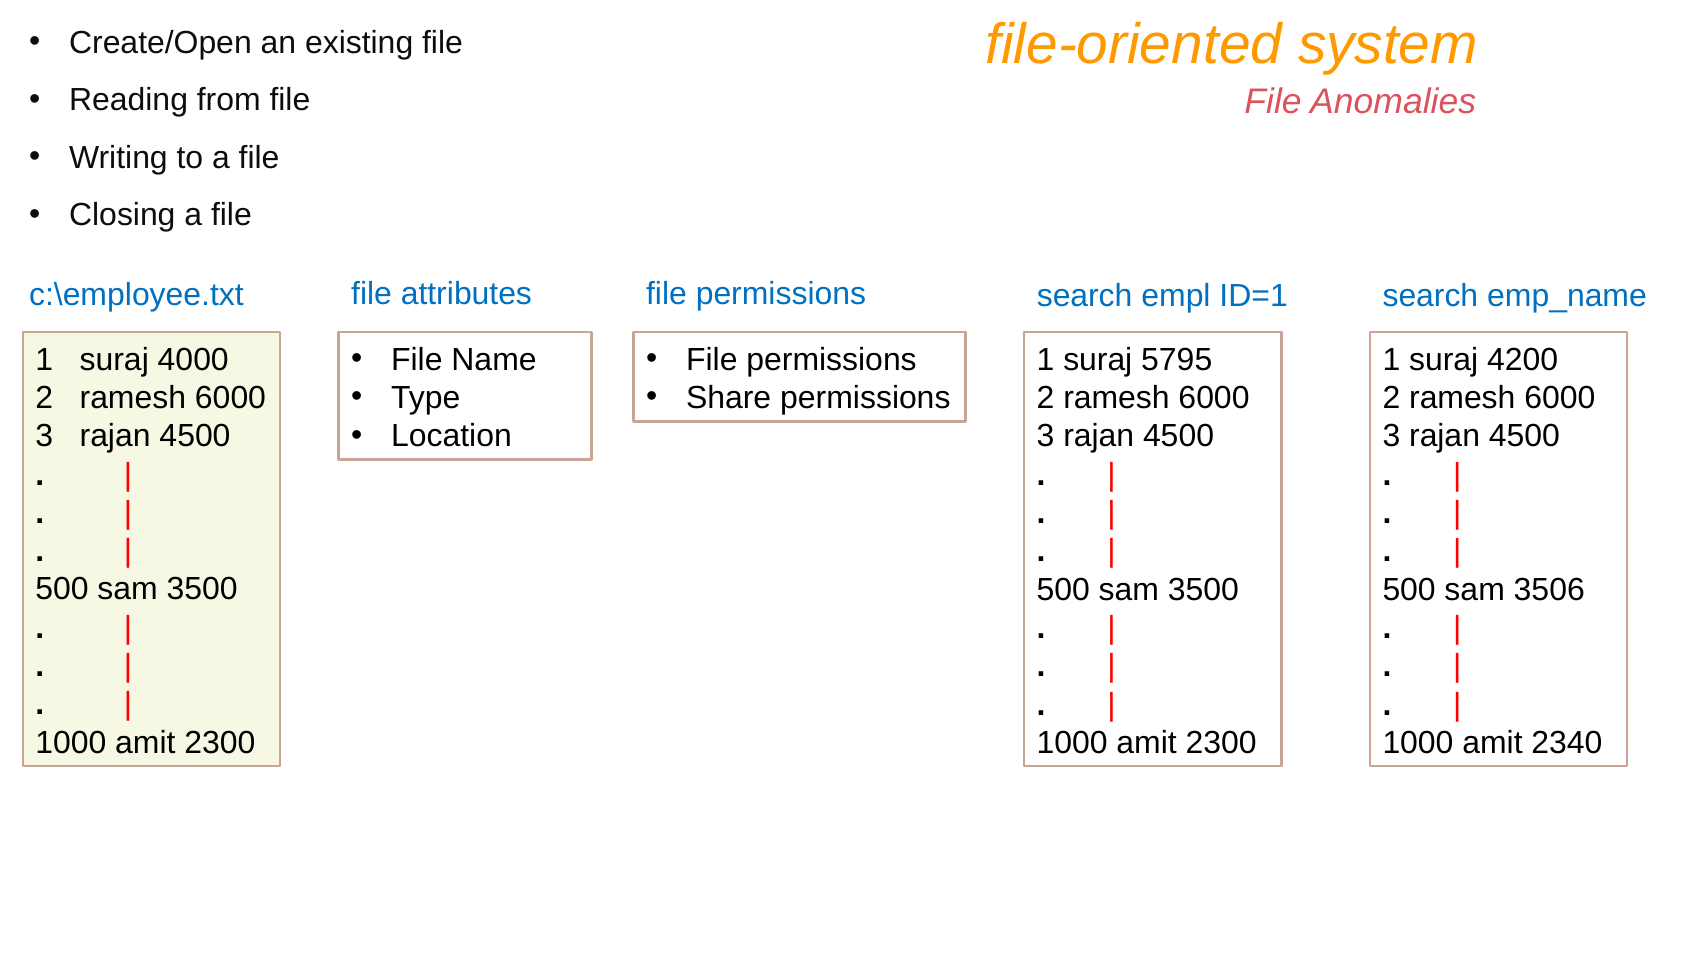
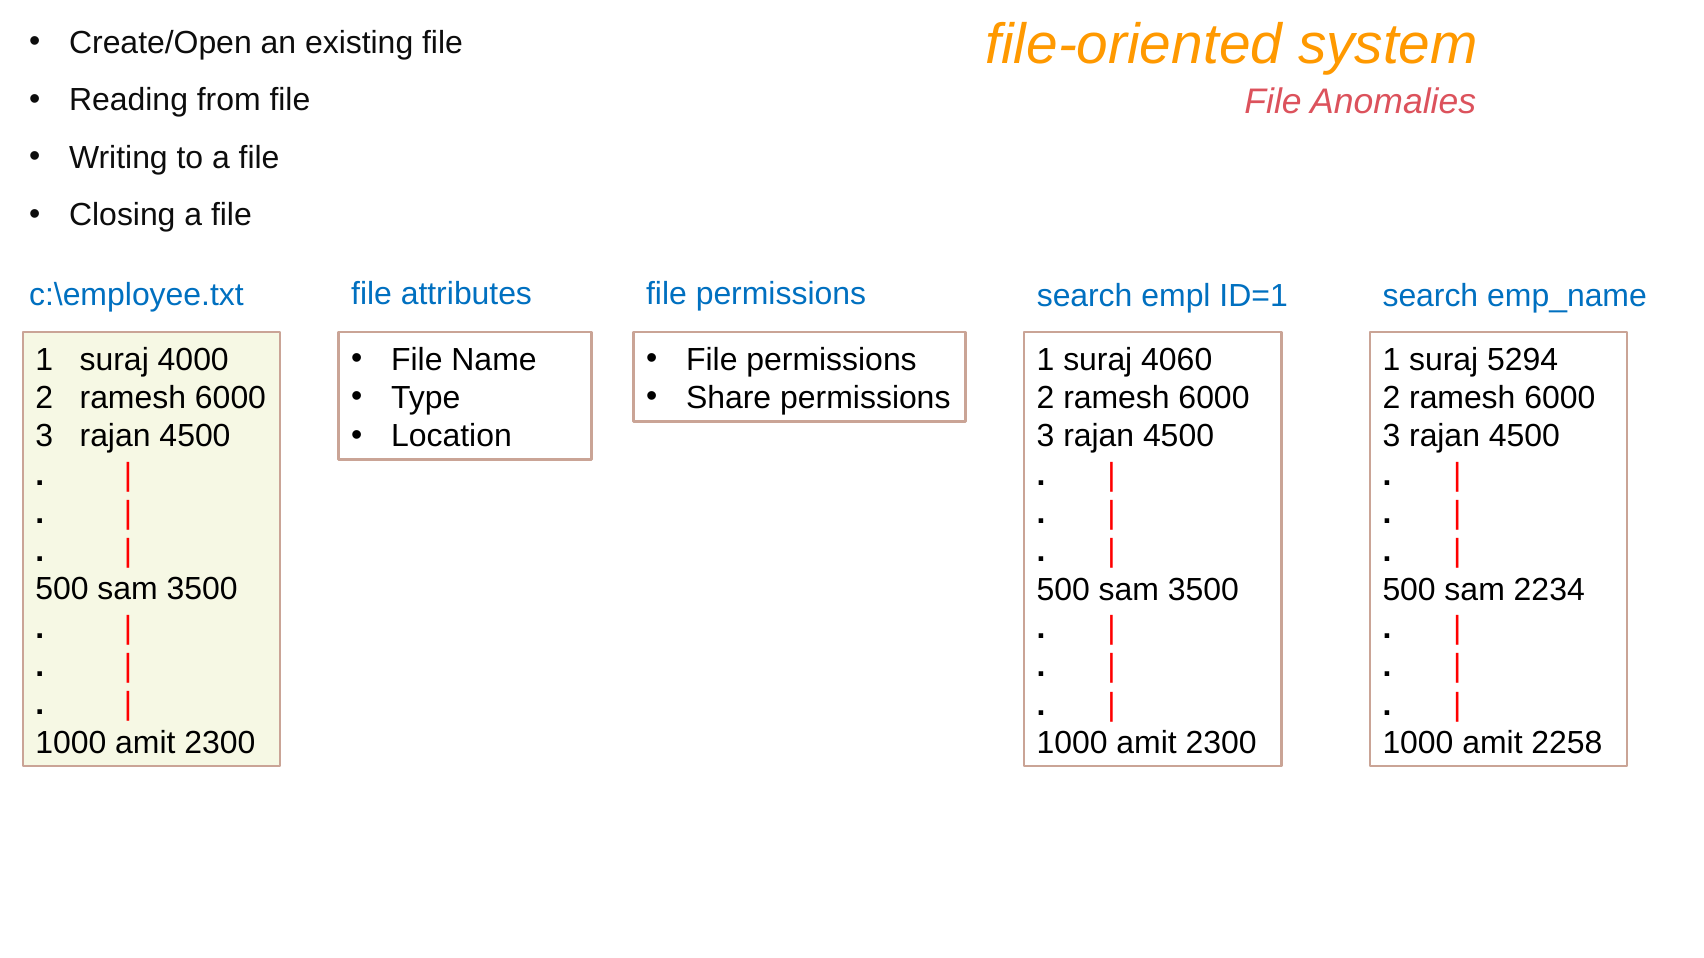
5795: 5795 -> 4060 (1177, 360)
4200: 4200 -> 5294 (1523, 360)
3506: 3506 -> 2234 (1549, 590)
2340: 2340 -> 2258 (1567, 743)
